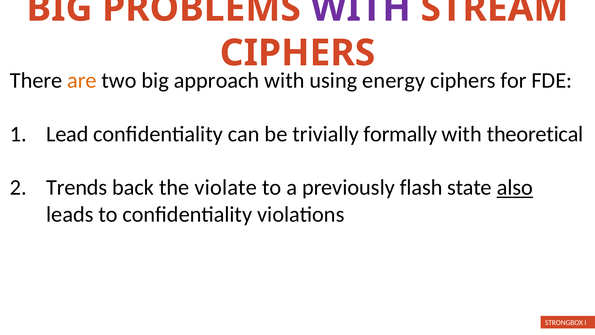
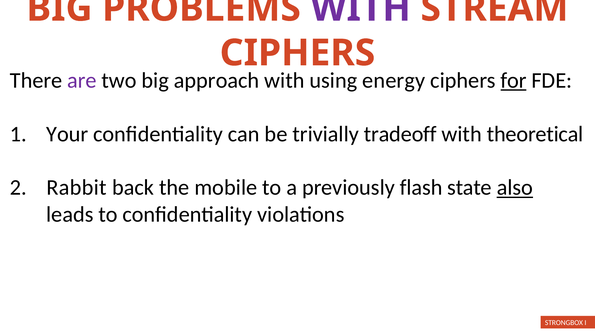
are colour: orange -> purple (82, 80)
for underline: none -> present (514, 80)
Lead: Lead -> Your (67, 134)
formally: formally -> tradeoff (400, 134)
Trends: Trends -> Rabbit (77, 187)
violate: violate -> mobile (226, 187)
